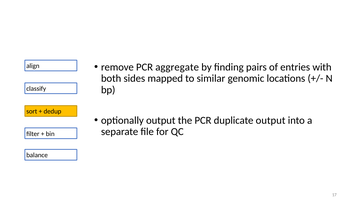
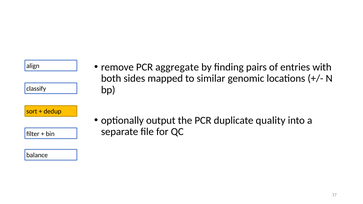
duplicate output: output -> quality (271, 120)
